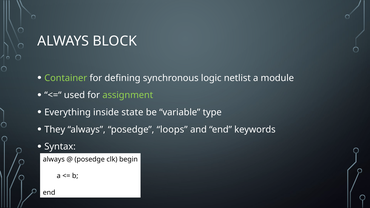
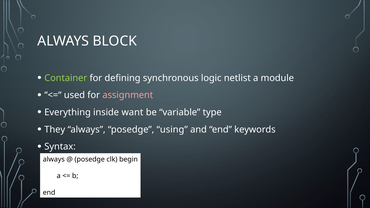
assignment colour: light green -> pink (128, 95)
state: state -> want (132, 112)
loops: loops -> using (172, 130)
